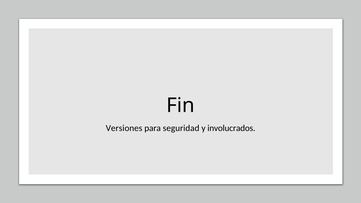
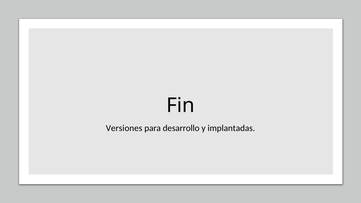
seguridad: seguridad -> desarrollo (181, 128)
involucrados: involucrados -> implantadas (231, 128)
